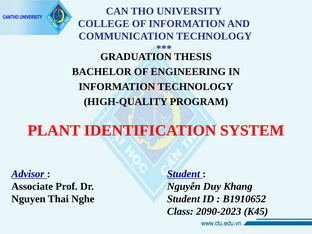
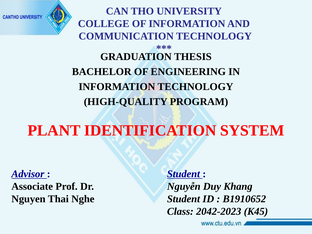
2090-2023: 2090-2023 -> 2042-2023 (219, 211)
